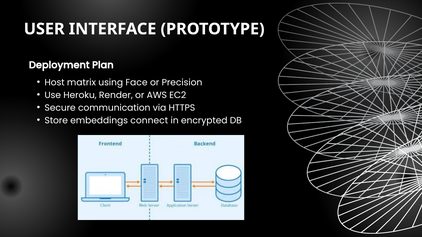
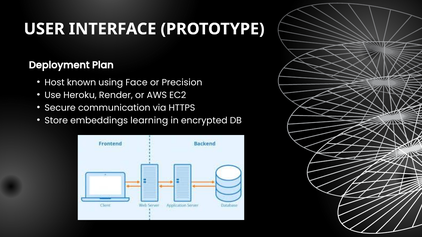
matrix: matrix -> known (82, 83)
connect: connect -> learning (149, 121)
